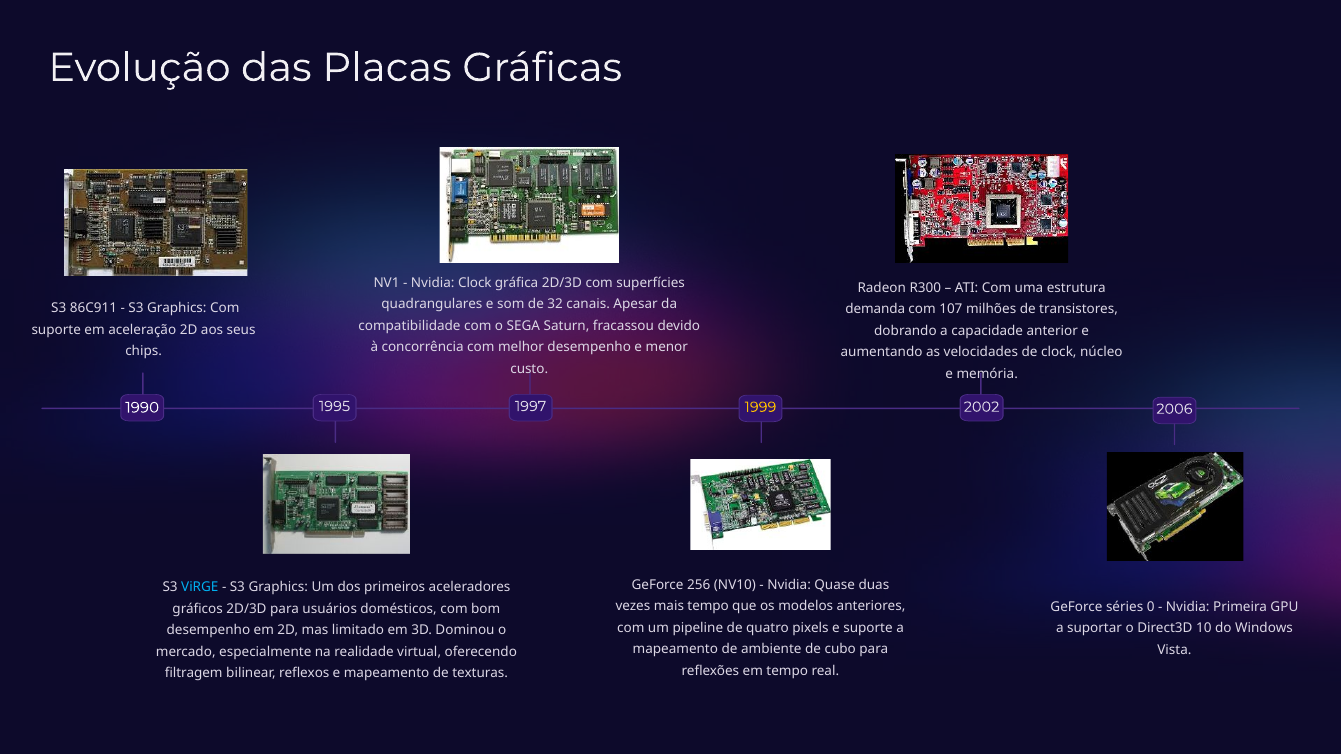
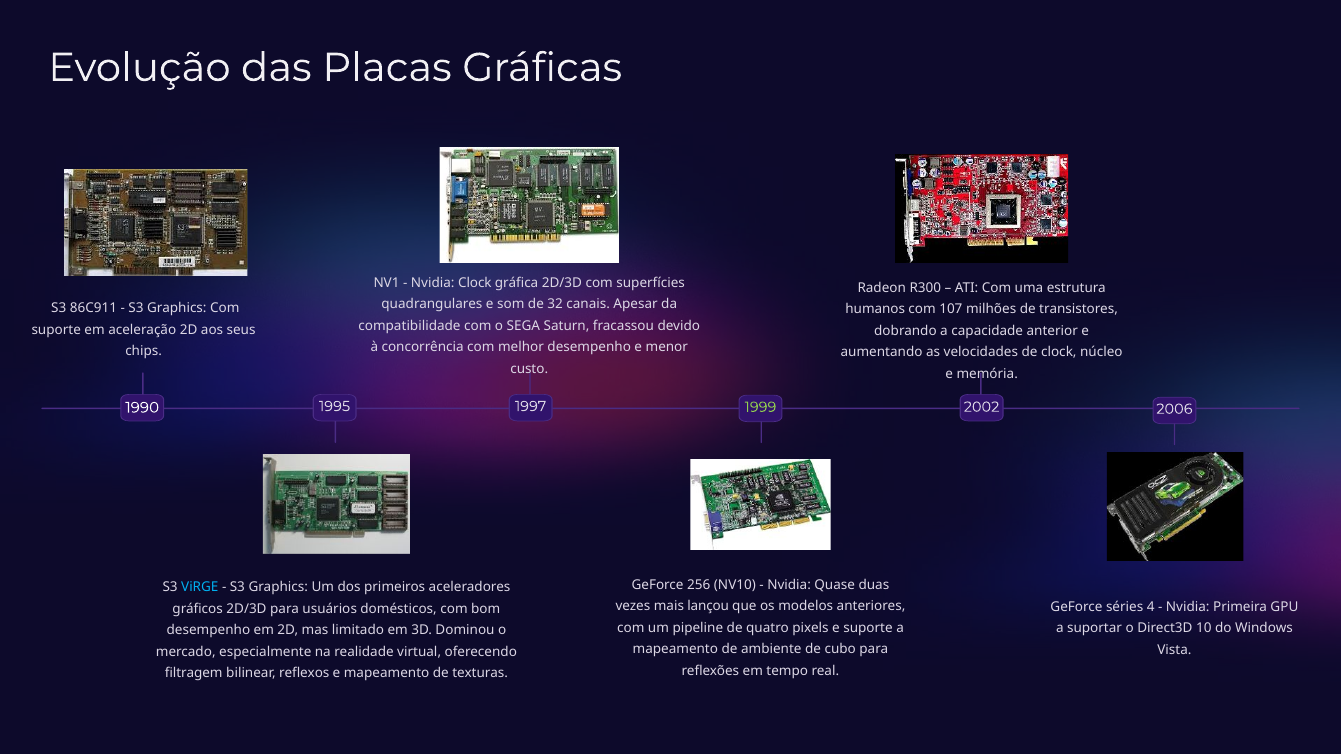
demanda: demanda -> humanos (875, 309)
1999 colour: yellow -> light green (760, 407)
mais tempo: tempo -> lançou (708, 607)
0: 0 -> 4 (1151, 607)
